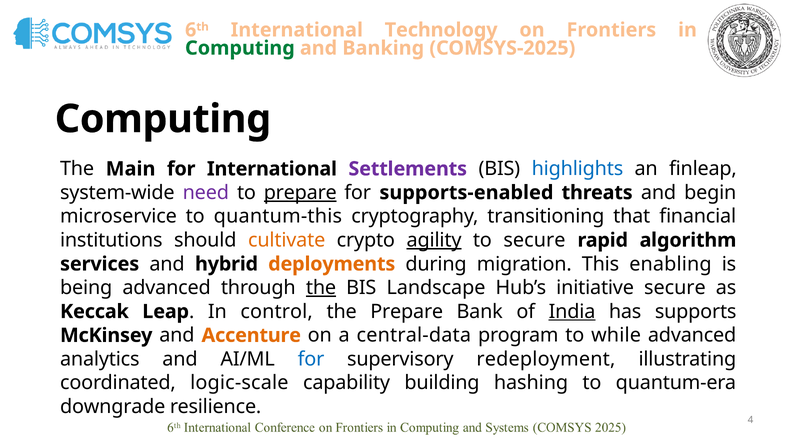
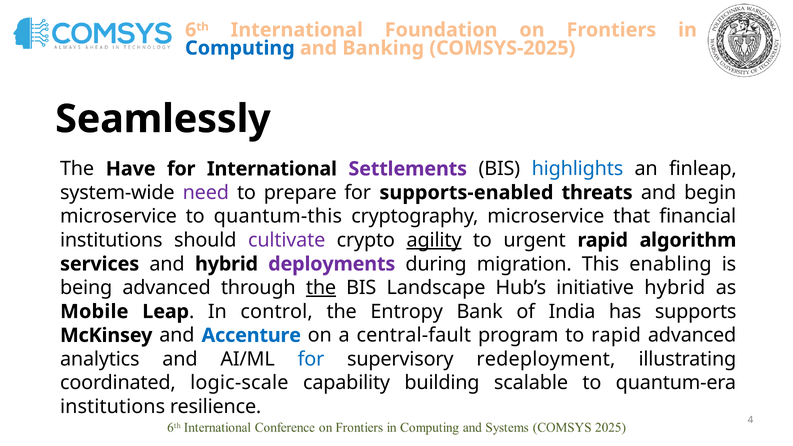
Technology: Technology -> Foundation (441, 30)
Computing colour: green -> blue (240, 48)
Computing: Computing -> Seamlessly (163, 119)
Main: Main -> Have (131, 169)
prepare underline: present -> none (300, 193)
cryptography transitioning: transitioning -> microservice (546, 216)
cultivate colour: orange -> purple (287, 240)
to secure: secure -> urgent (535, 240)
deployments colour: orange -> purple (332, 264)
initiative secure: secure -> hybrid (675, 288)
Keccak: Keccak -> Mobile (94, 312)
the Prepare: Prepare -> Entropy (407, 312)
India underline: present -> none (572, 312)
Accenture colour: orange -> blue (251, 335)
central‑data: central‑data -> central‑fault (414, 335)
to while: while -> rapid (616, 335)
hashing: hashing -> scalable (531, 383)
downgrade: downgrade -> institutions (113, 407)
